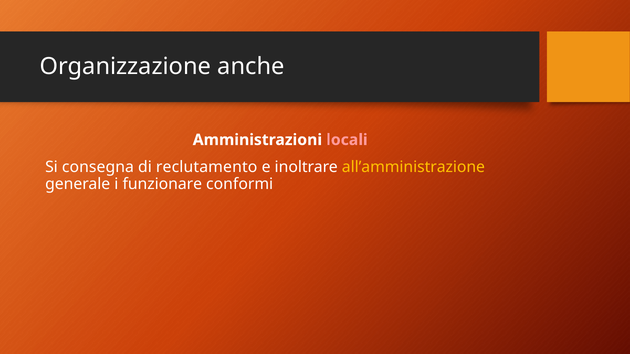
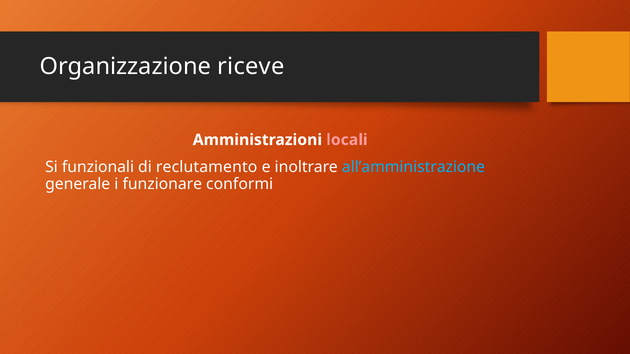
anche: anche -> riceve (251, 67)
consegna: consegna -> funzionali (98, 167)
all’amministrazione colour: yellow -> light blue (413, 167)
